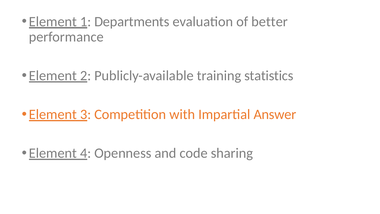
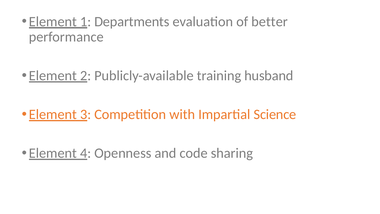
statistics: statistics -> husband (269, 76)
Answer: Answer -> Science (275, 114)
